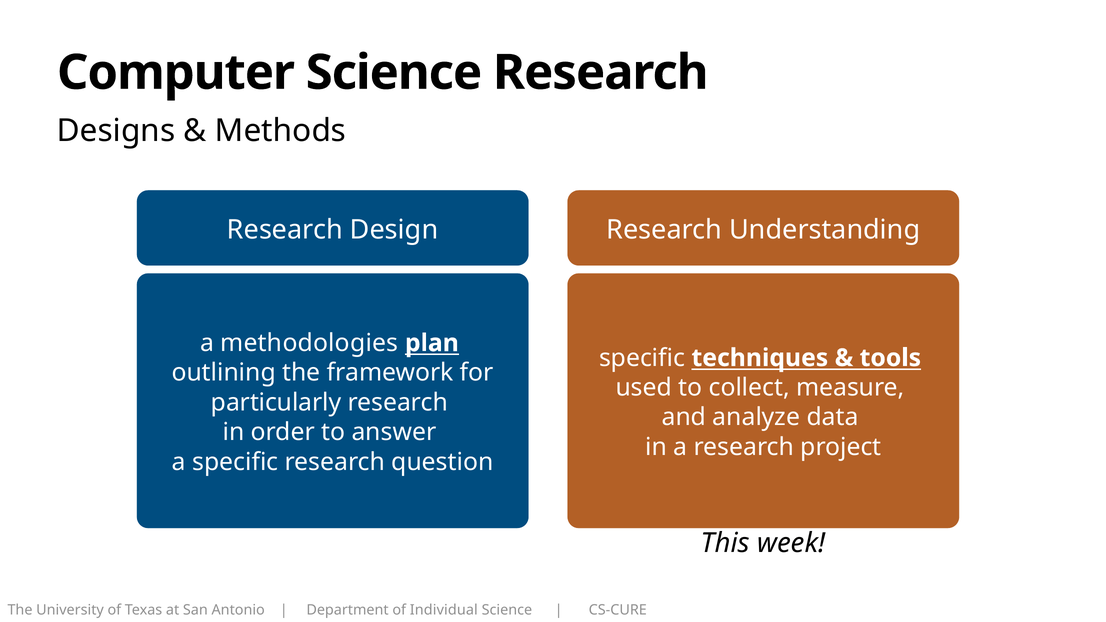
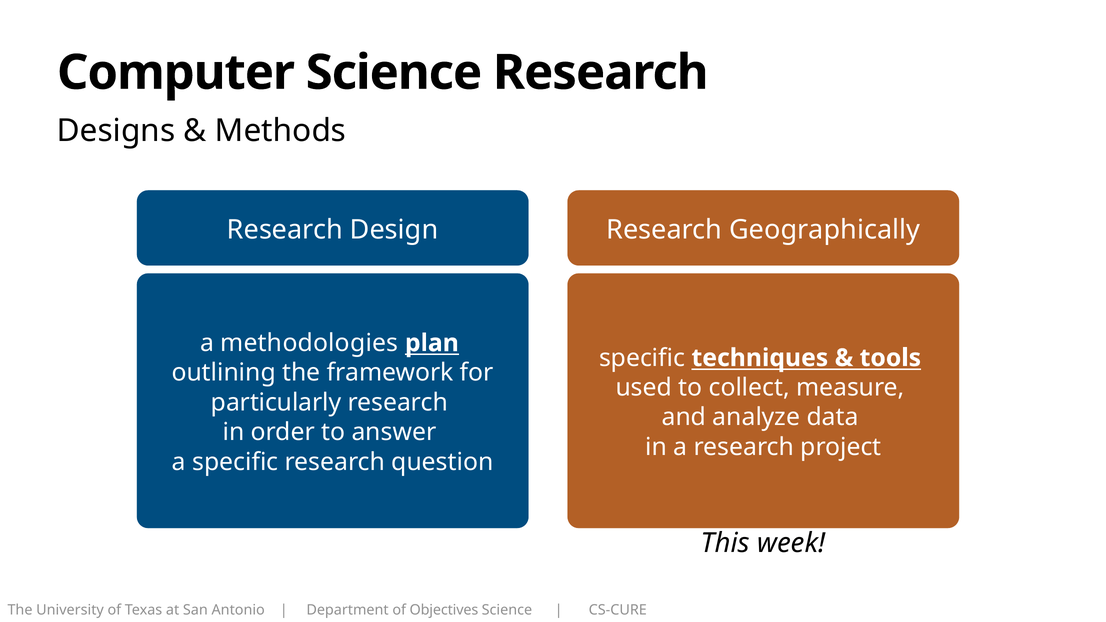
Understanding: Understanding -> Geographically (825, 230)
Individual: Individual -> Objectives (444, 610)
